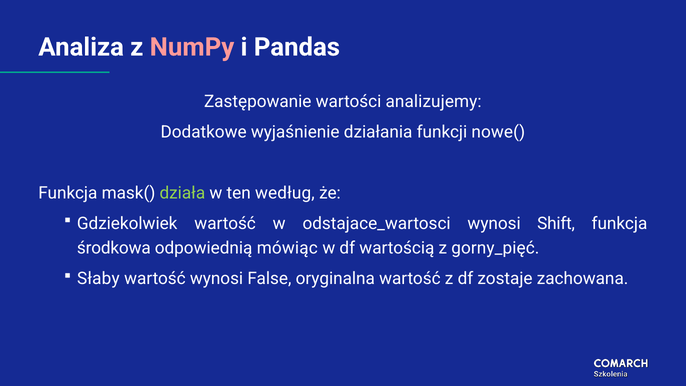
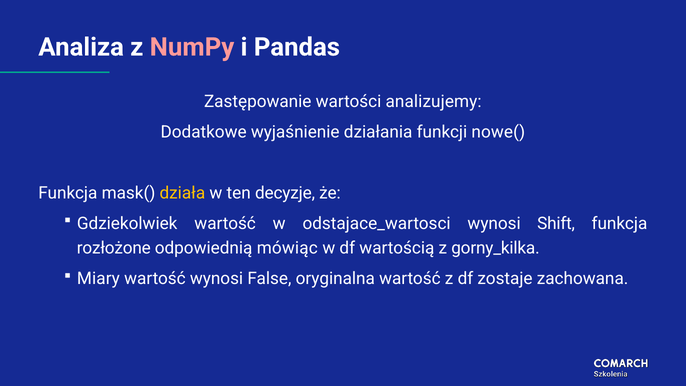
działa colour: light green -> yellow (182, 193)
według: według -> decyzje (285, 193)
środkowa: środkowa -> rozłożone (114, 248)
gorny_pięć: gorny_pięć -> gorny_kilka (495, 248)
Słaby: Słaby -> Miary (98, 278)
